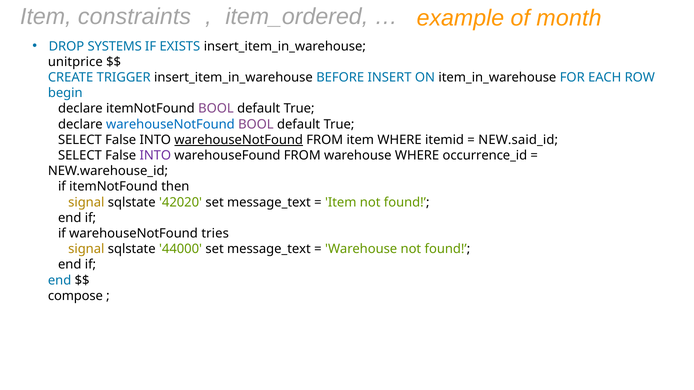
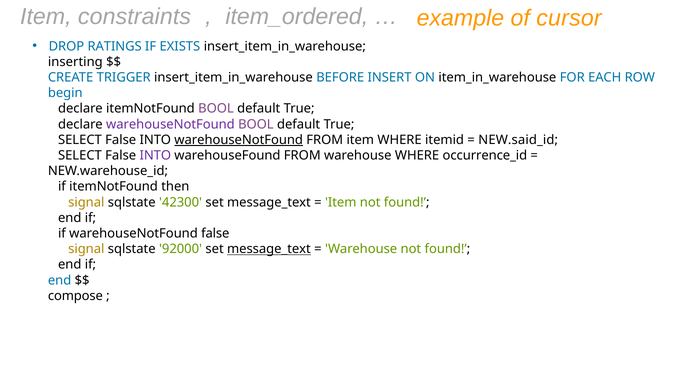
month: month -> cursor (569, 18)
SYSTEMS: SYSTEMS -> RATINGS (115, 46)
unitprice: unitprice -> inserting (75, 62)
warehouseNotFound colour: blue -> purple (170, 124)
42020: 42020 -> 42300 (181, 202)
warehouseNotFound tries: tries -> false (215, 234)
44000: 44000 -> 92000 (181, 249)
message_text underline: none -> present (269, 249)
